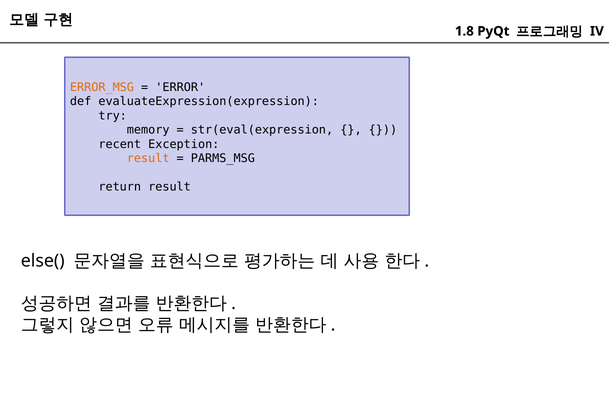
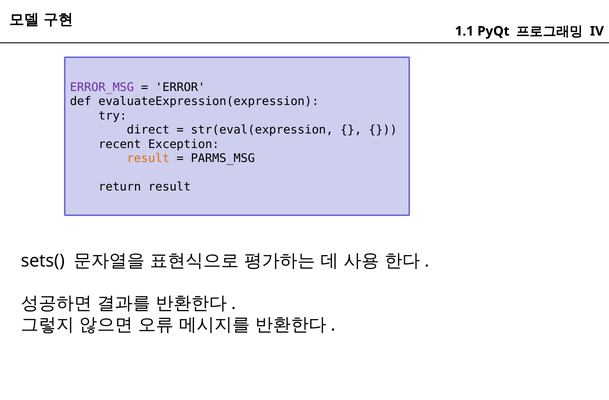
1.8: 1.8 -> 1.1 (464, 31)
ERROR_MSG colour: orange -> purple (102, 87)
memory: memory -> direct (148, 130)
else(: else( -> sets( (43, 261)
